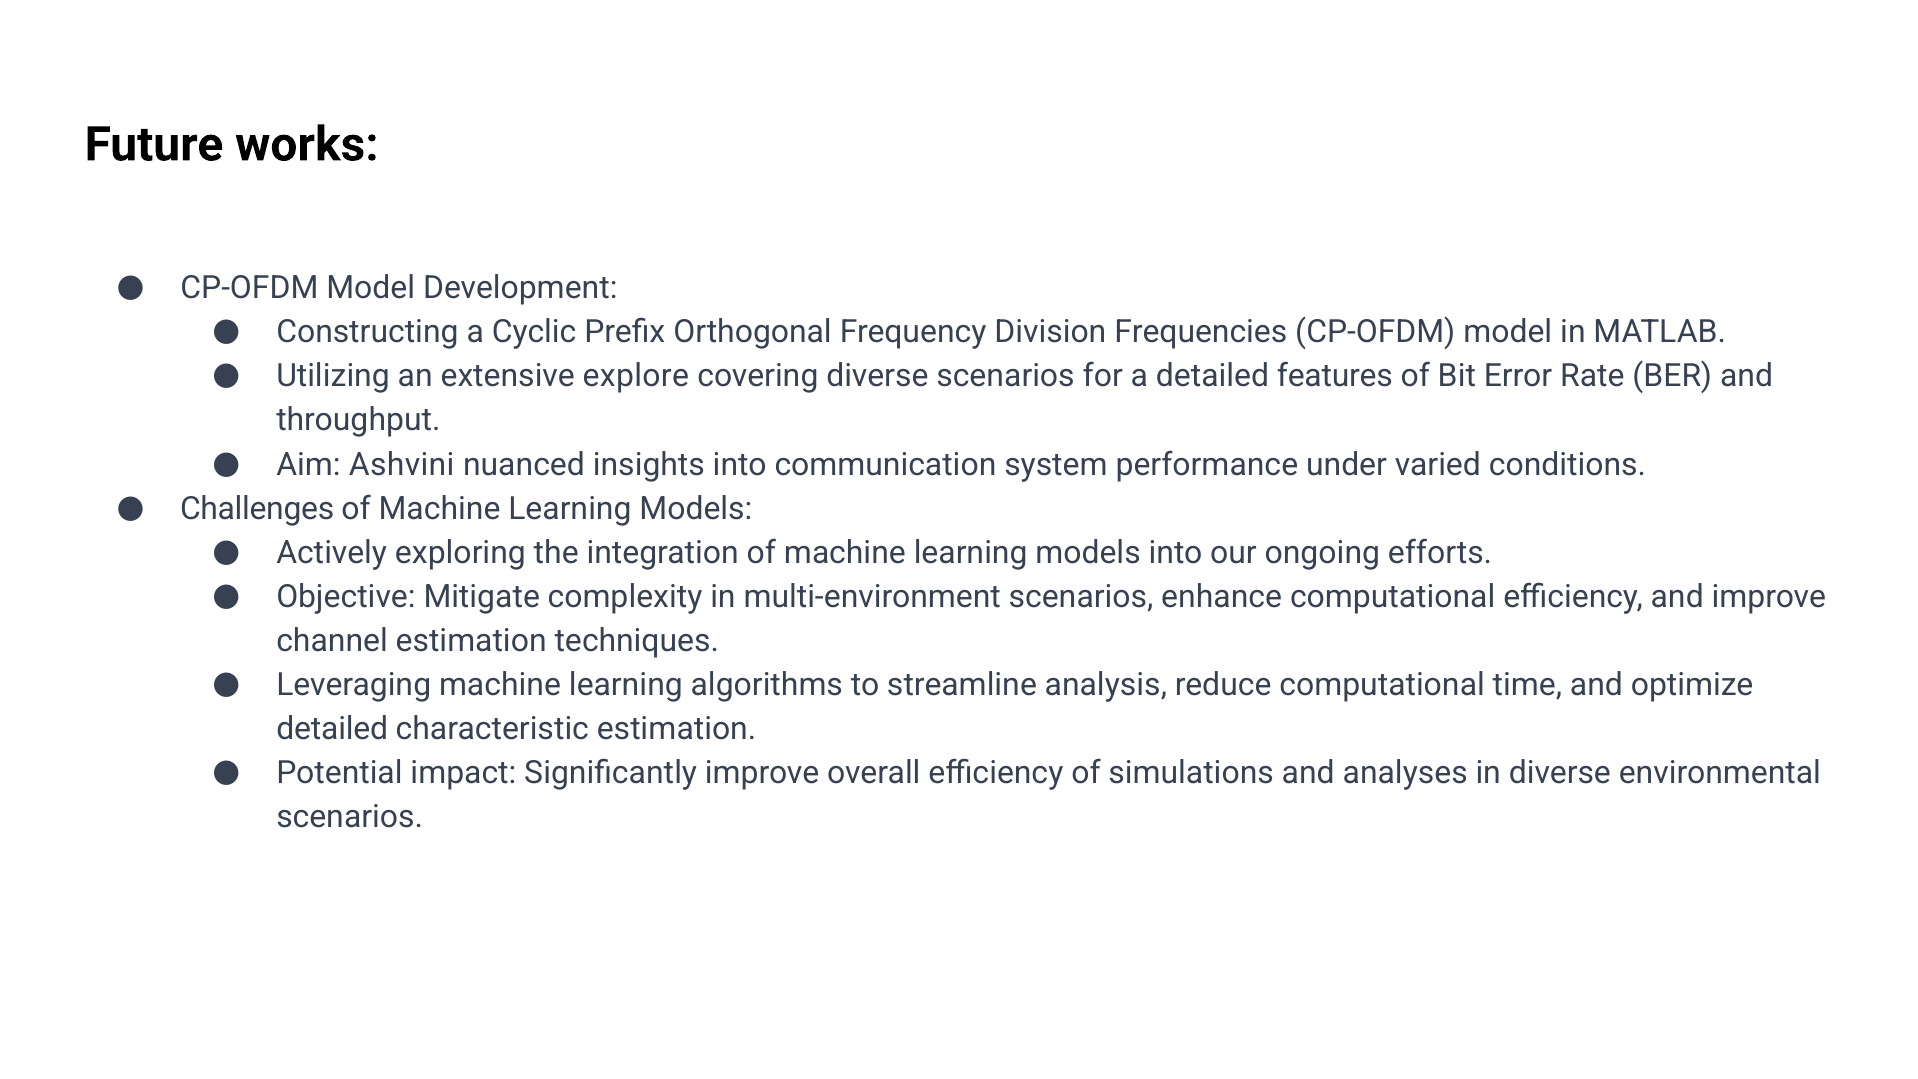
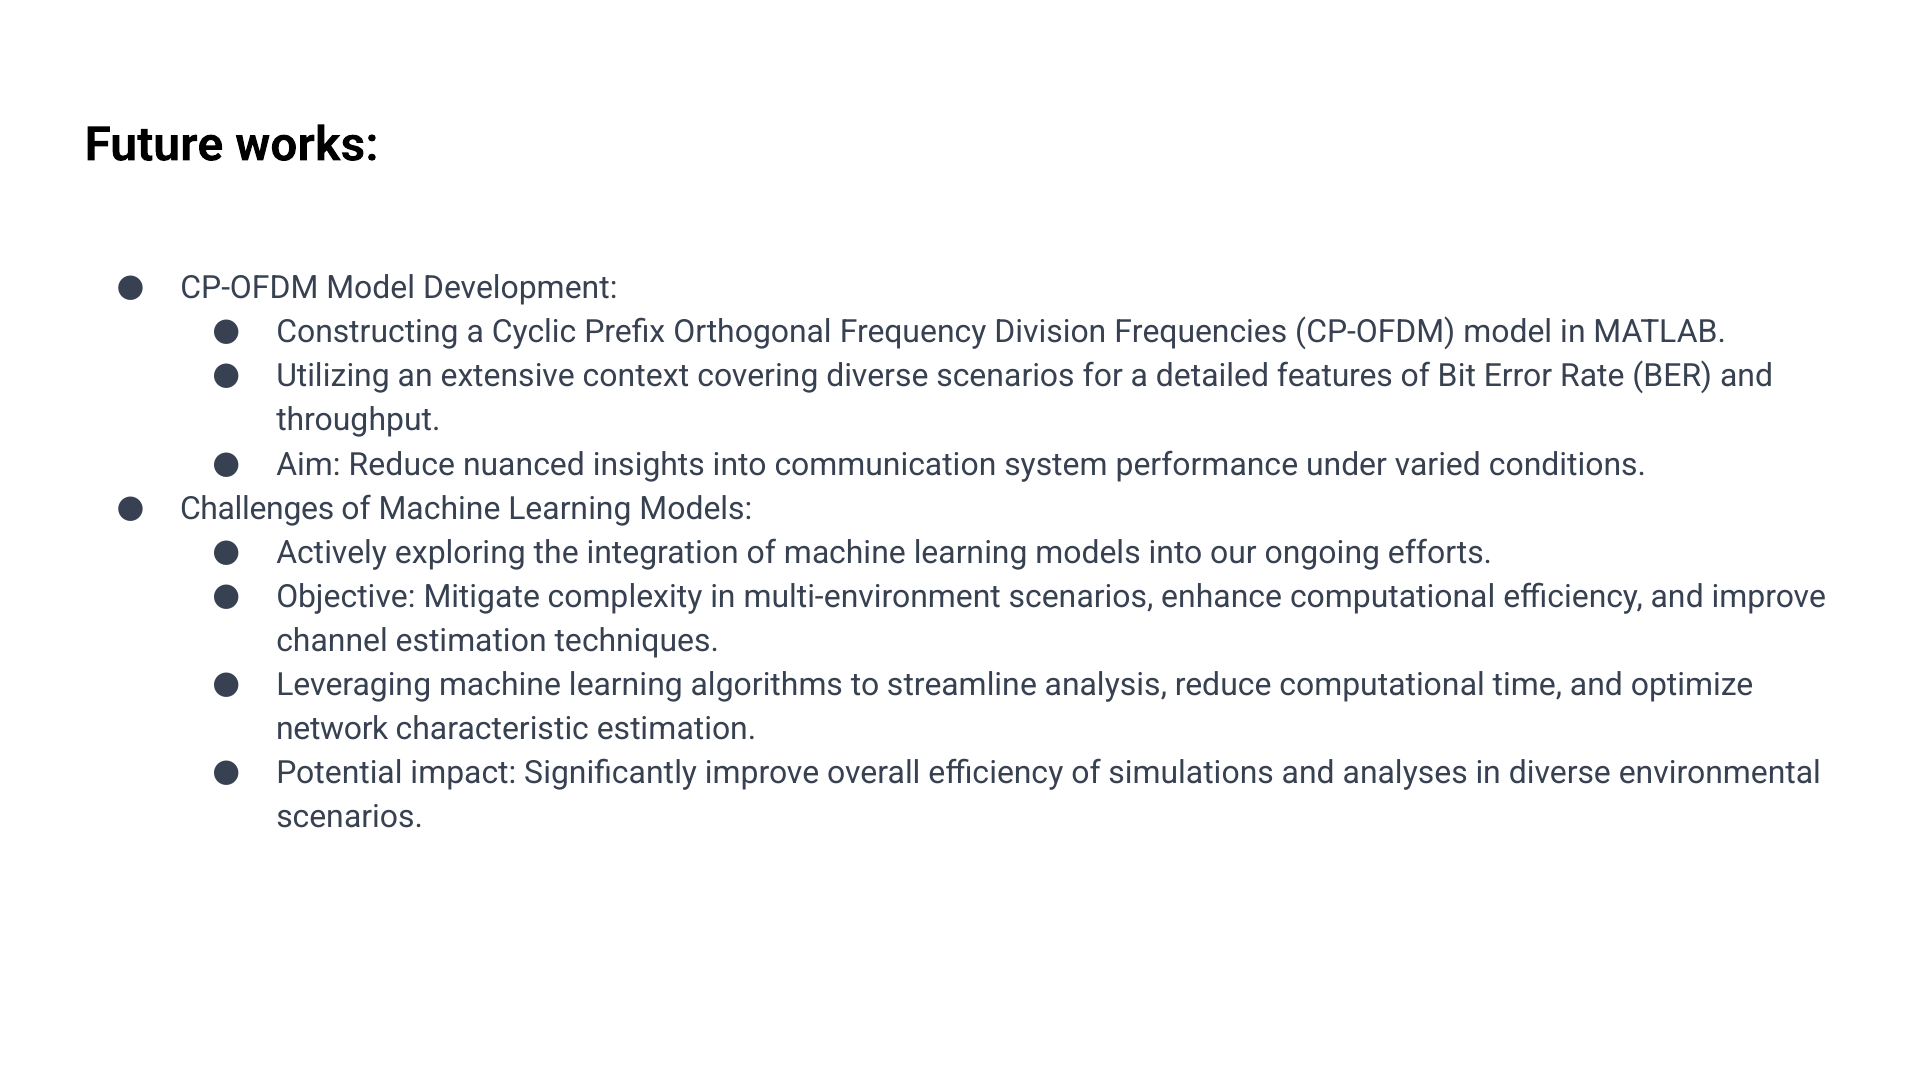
explore: explore -> context (636, 376)
Aim Ashvini: Ashvini -> Reduce (402, 464)
detailed: detailed -> network (332, 729)
